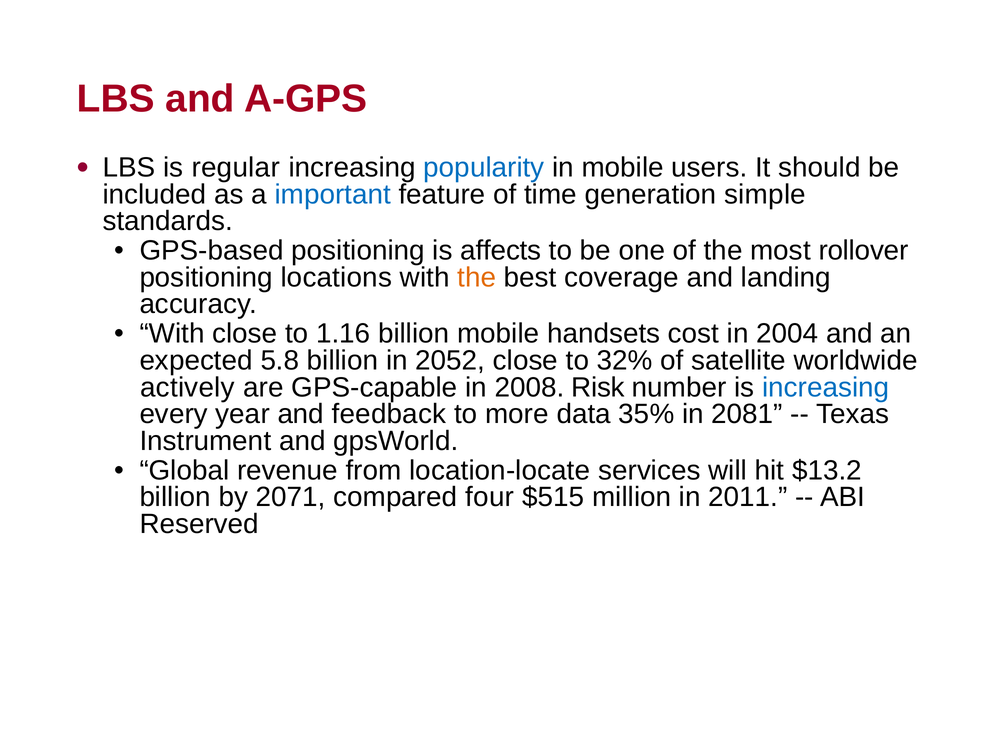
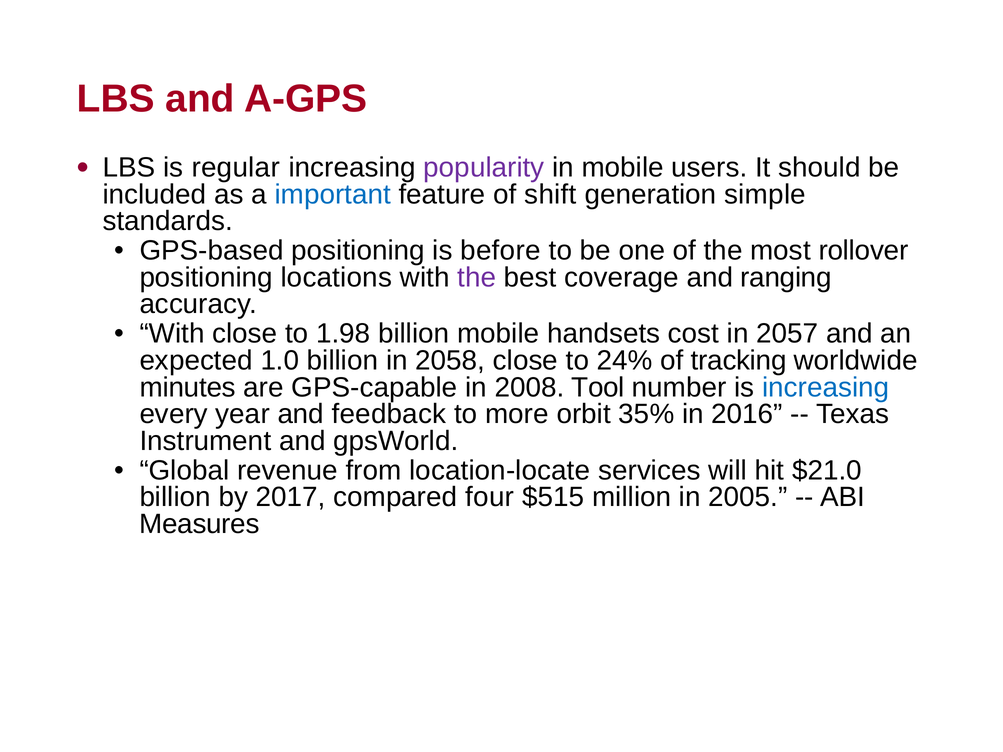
popularity colour: blue -> purple (484, 168)
time: time -> shift (550, 194)
affects: affects -> before (501, 251)
the colour: orange -> purple (477, 278)
landing: landing -> ranging (786, 278)
1.16: 1.16 -> 1.98 (343, 334)
2004: 2004 -> 2057 (787, 334)
5.8: 5.8 -> 1.0 (280, 361)
2052: 2052 -> 2058 (450, 361)
32%: 32% -> 24% (625, 361)
satellite: satellite -> tracking (739, 361)
actively: actively -> minutes (188, 387)
Risk: Risk -> Tool (598, 387)
data: data -> orbit (584, 414)
2081: 2081 -> 2016 (747, 414)
$13.2: $13.2 -> $21.0 (827, 471)
2071: 2071 -> 2017 (291, 497)
2011: 2011 -> 2005 (748, 497)
Reserved: Reserved -> Measures (199, 524)
